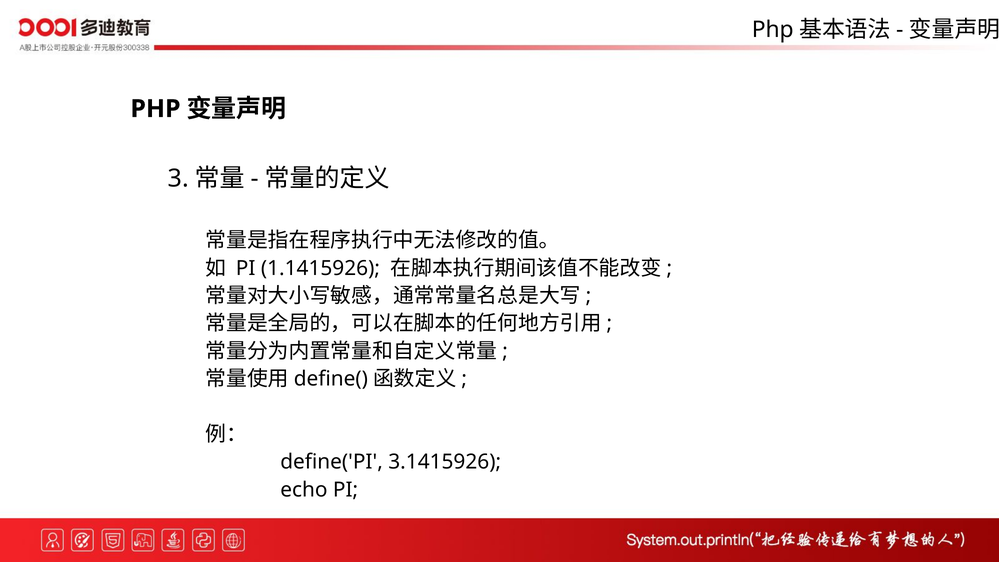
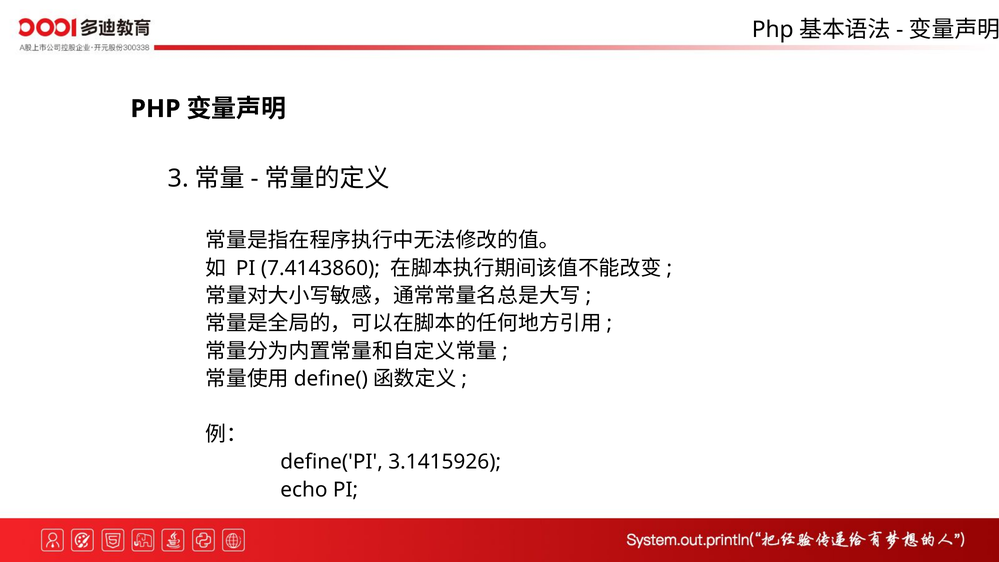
1.1415926: 1.1415926 -> 7.4143860 (320, 268)
